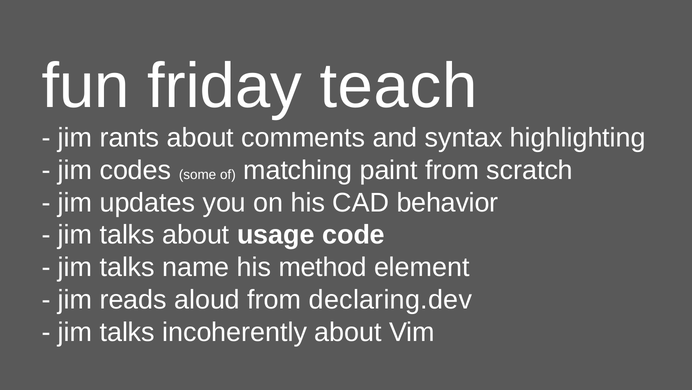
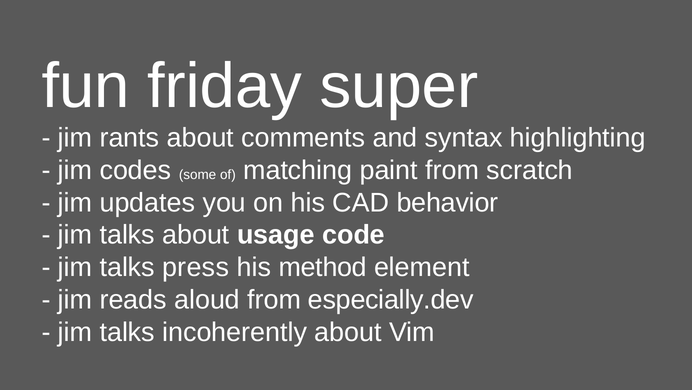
teach: teach -> super (399, 86)
name: name -> press (196, 267)
declaring.dev: declaring.dev -> especially.dev (391, 299)
